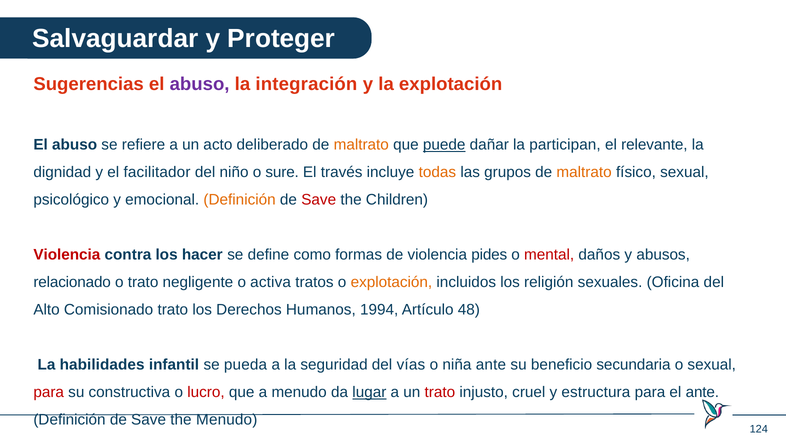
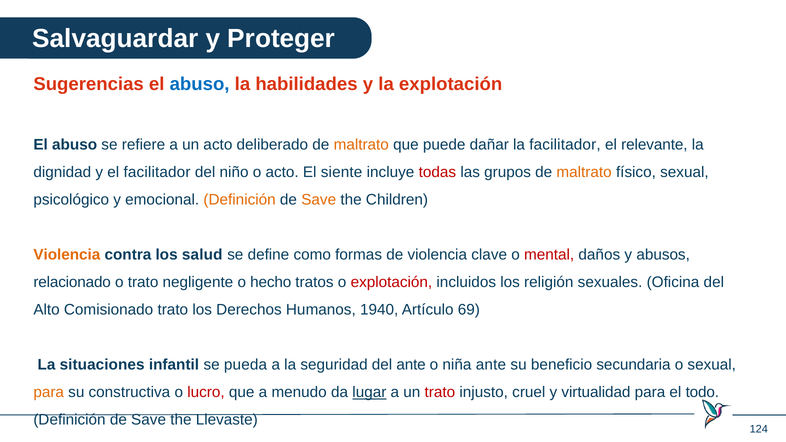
abuso colour: purple -> blue (200, 84)
integración: integración -> habilidades (306, 84)
puede underline: present -> none (444, 145)
la participan: participan -> facilitador (565, 145)
o sure: sure -> acto (282, 172)
través: través -> siente (342, 172)
todas colour: orange -> red (437, 172)
Save colour: red -> orange (319, 200)
Violencia colour: red -> orange (67, 255)
hacer: hacer -> salud (202, 255)
pides: pides -> clave (489, 255)
activa: activa -> hecho (271, 282)
explotación colour: orange -> red (391, 282)
1994: 1994 -> 1940 (379, 310)
48: 48 -> 69 (469, 310)
habilidades: habilidades -> situaciones (102, 365)
del vías: vías -> ante (411, 365)
para colour: red -> orange (49, 393)
estructura: estructura -> virtualidad (596, 393)
el ante: ante -> todo (702, 393)
the Menudo: Menudo -> Llevaste (227, 420)
